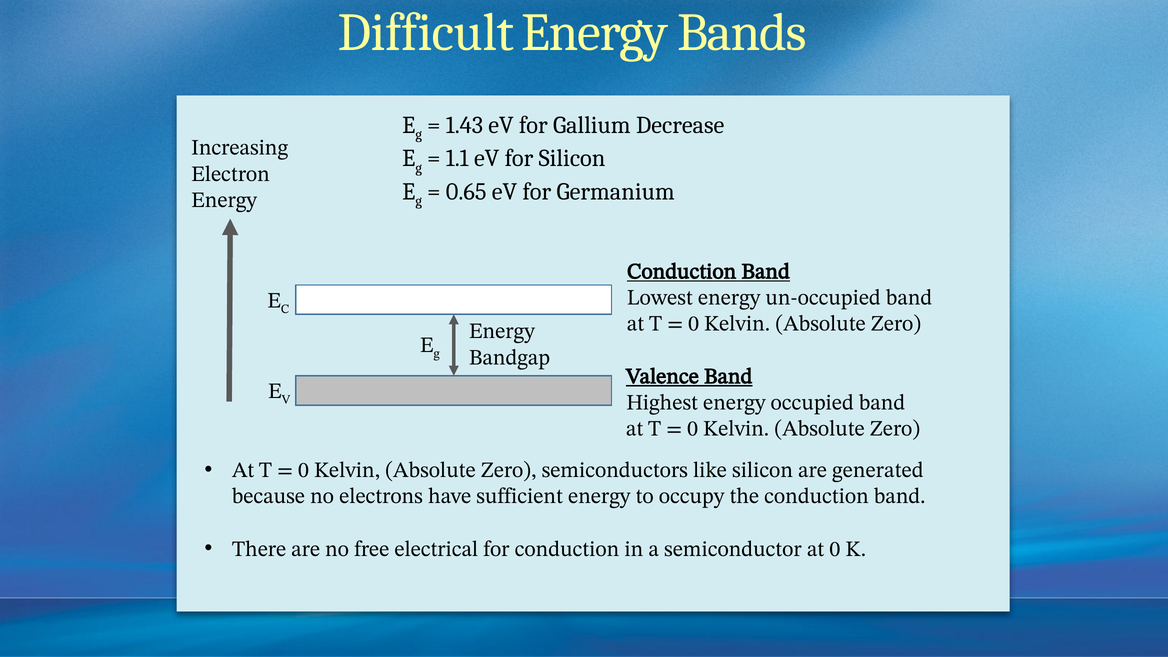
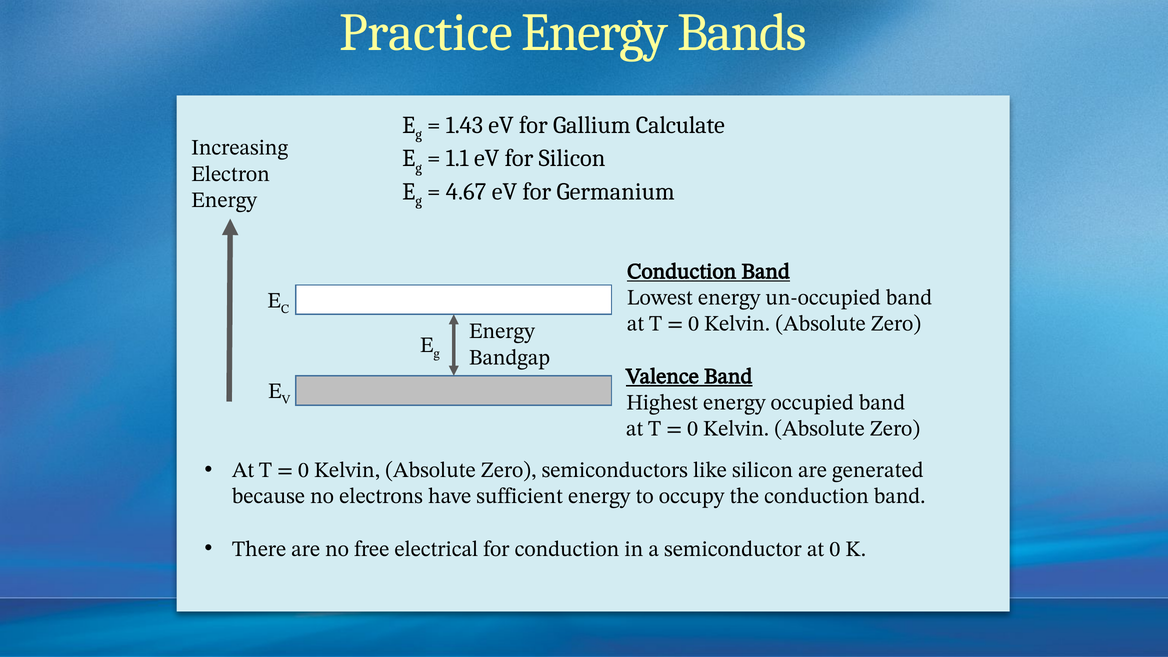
Difficult: Difficult -> Practice (426, 33)
Decrease: Decrease -> Calculate (680, 125)
0.65: 0.65 -> 4.67 (466, 192)
